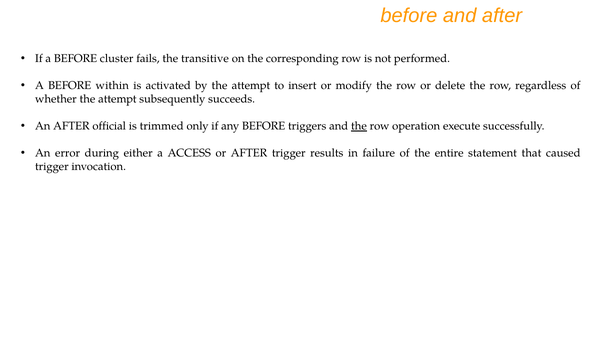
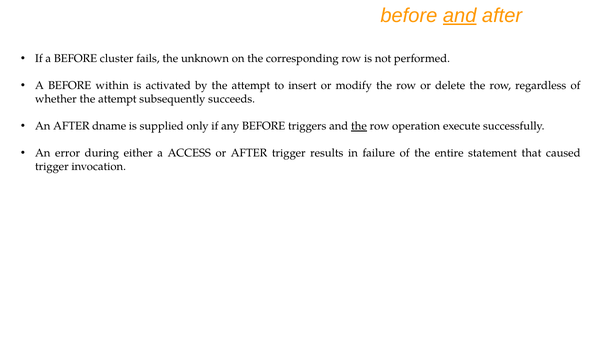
and underline: none -> present (460, 16)
transitive: transitive -> unknown (205, 59)
official: official -> dname (109, 126)
trimmed: trimmed -> supplied (162, 126)
